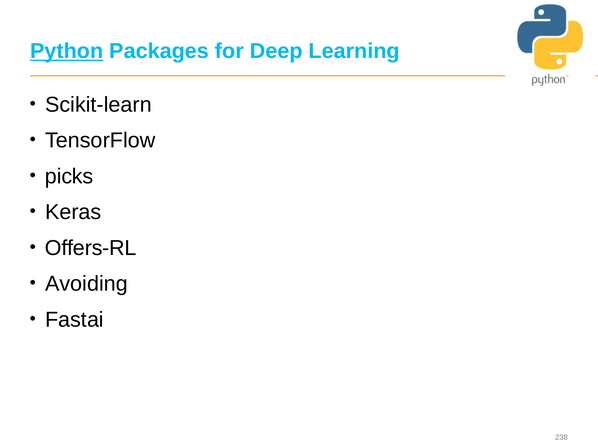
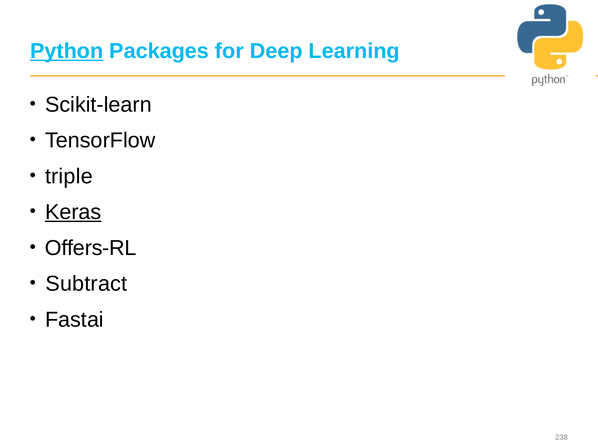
picks: picks -> triple (69, 176)
Keras underline: none -> present (73, 212)
Avoiding: Avoiding -> Subtract (86, 284)
